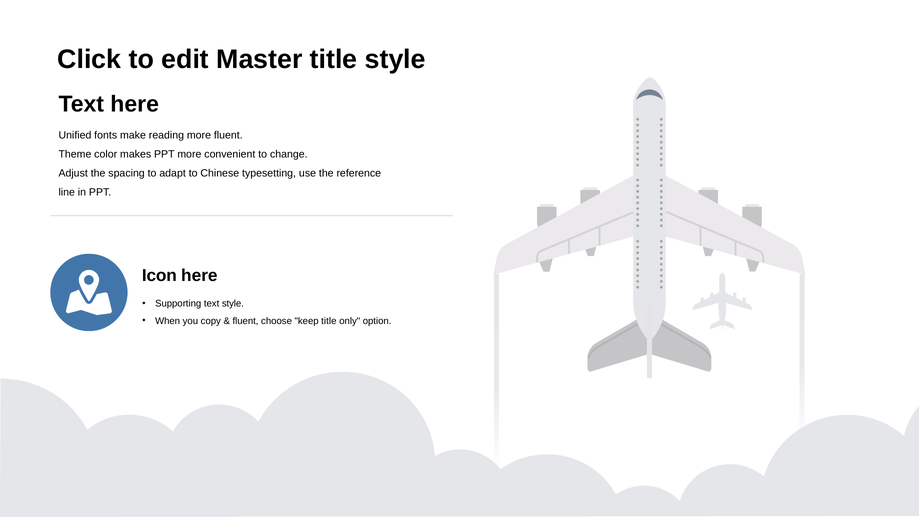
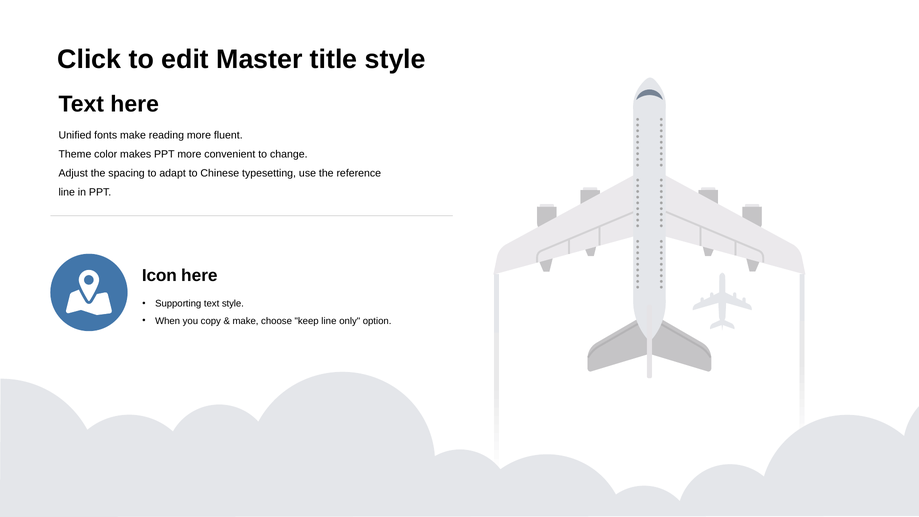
fluent: fluent -> make (246, 321)
keep title: title -> line (329, 321)
